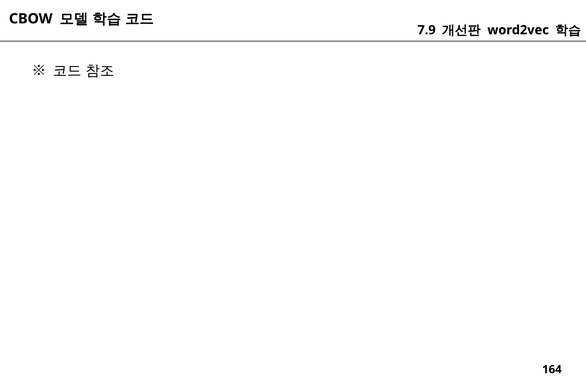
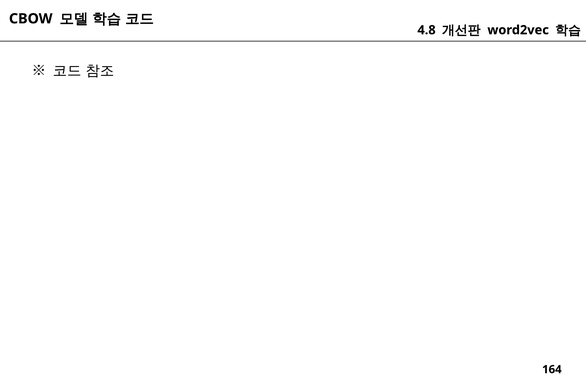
7.9: 7.9 -> 4.8 (427, 30)
